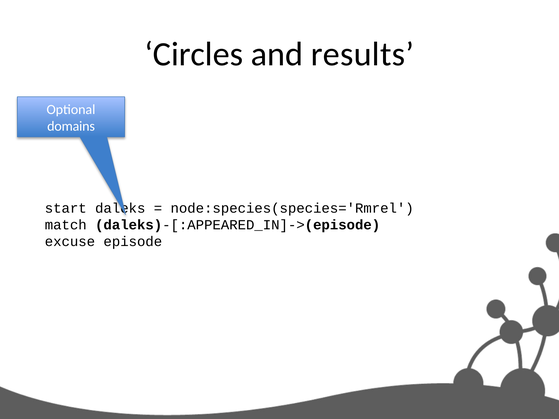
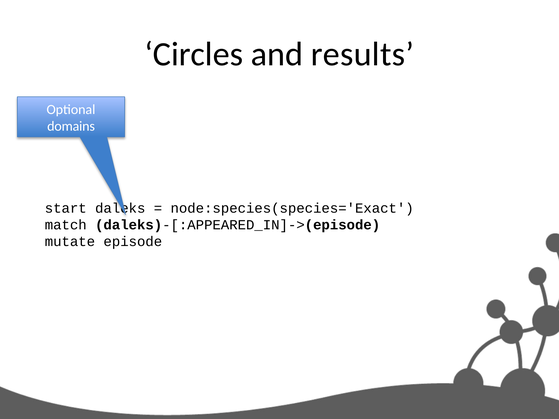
node:species(species='Rmrel: node:species(species='Rmrel -> node:species(species='Exact (292, 208)
excuse: excuse -> mutate (70, 242)
